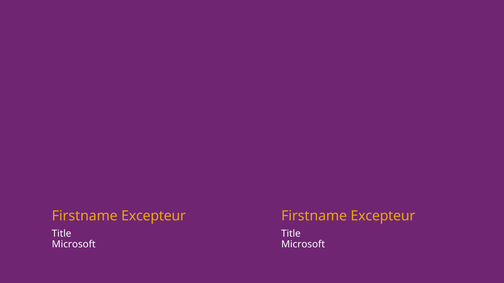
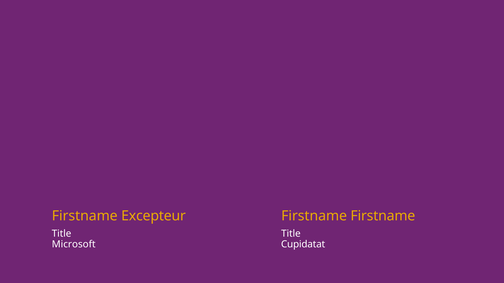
Excepteur: Excepteur -> Firstname (383, 216)
Microsoft: Microsoft -> Cupidatat (303, 245)
